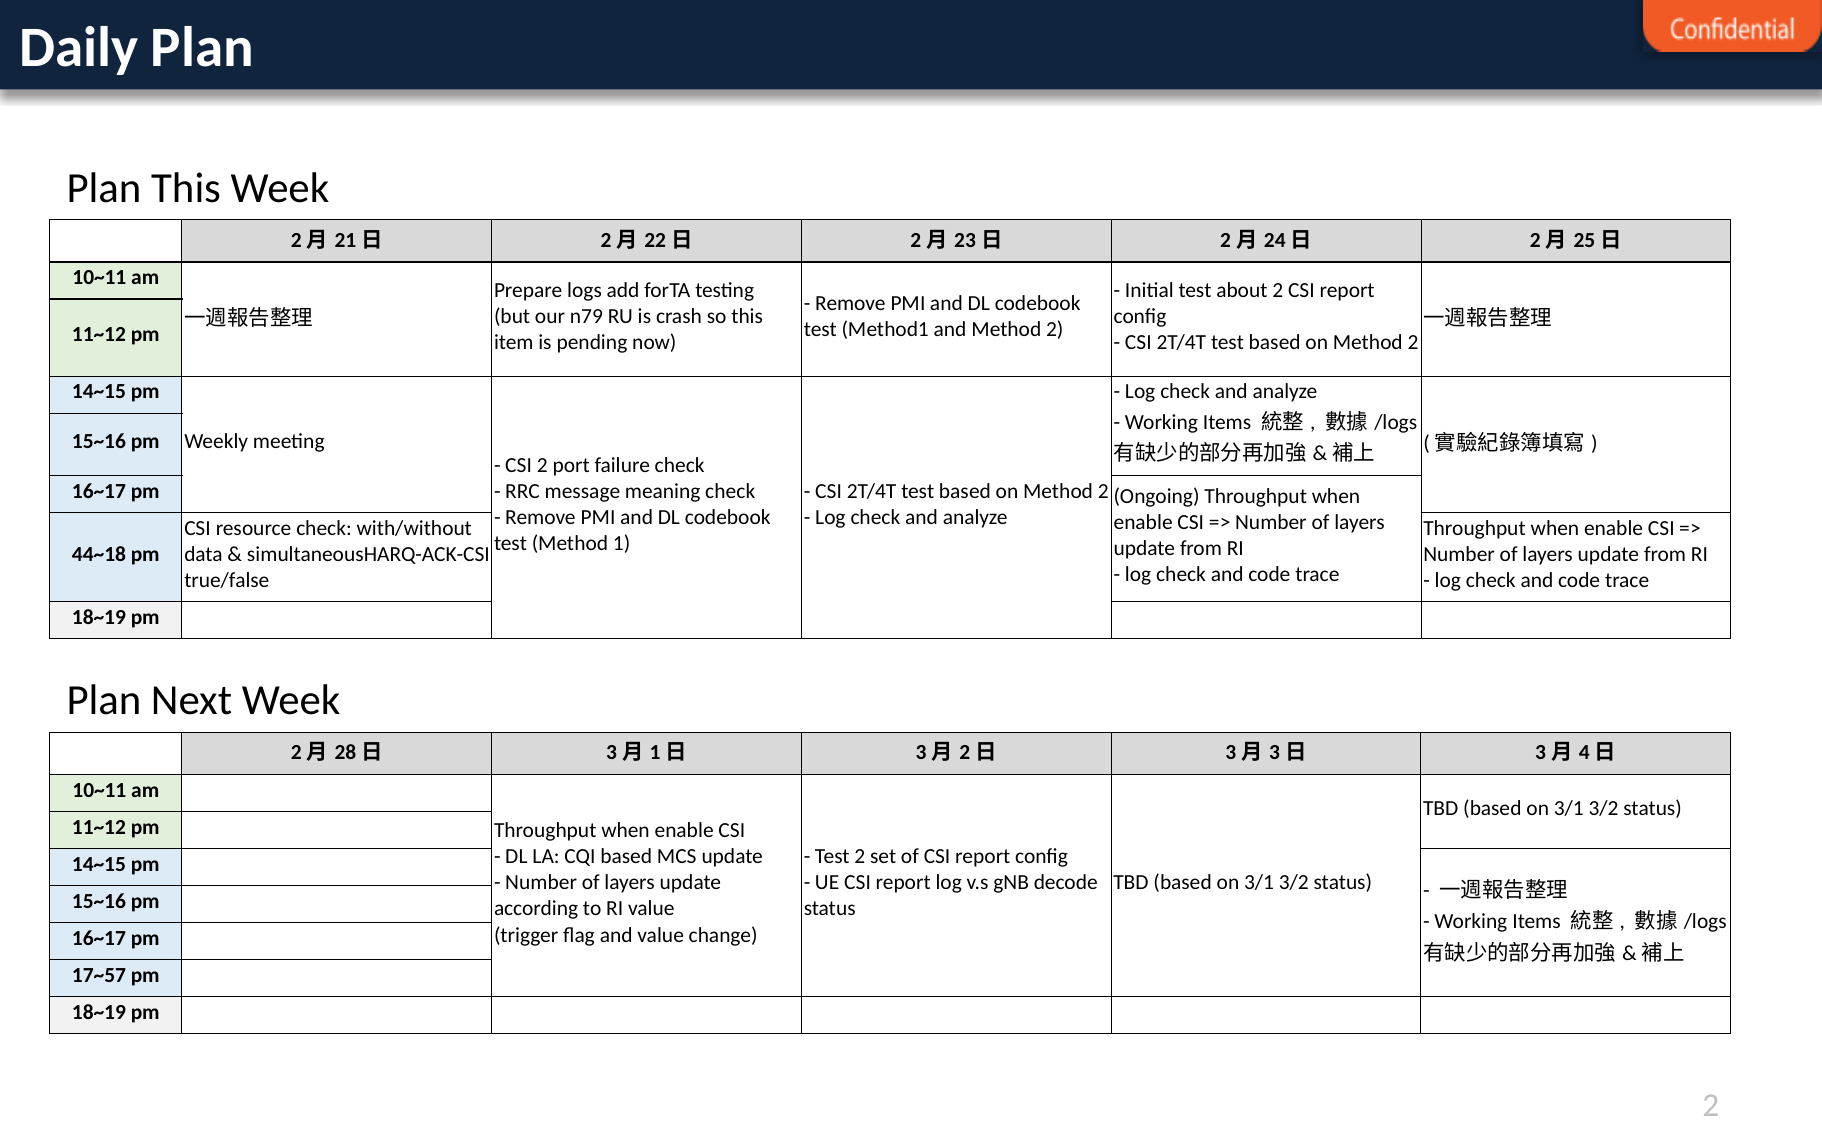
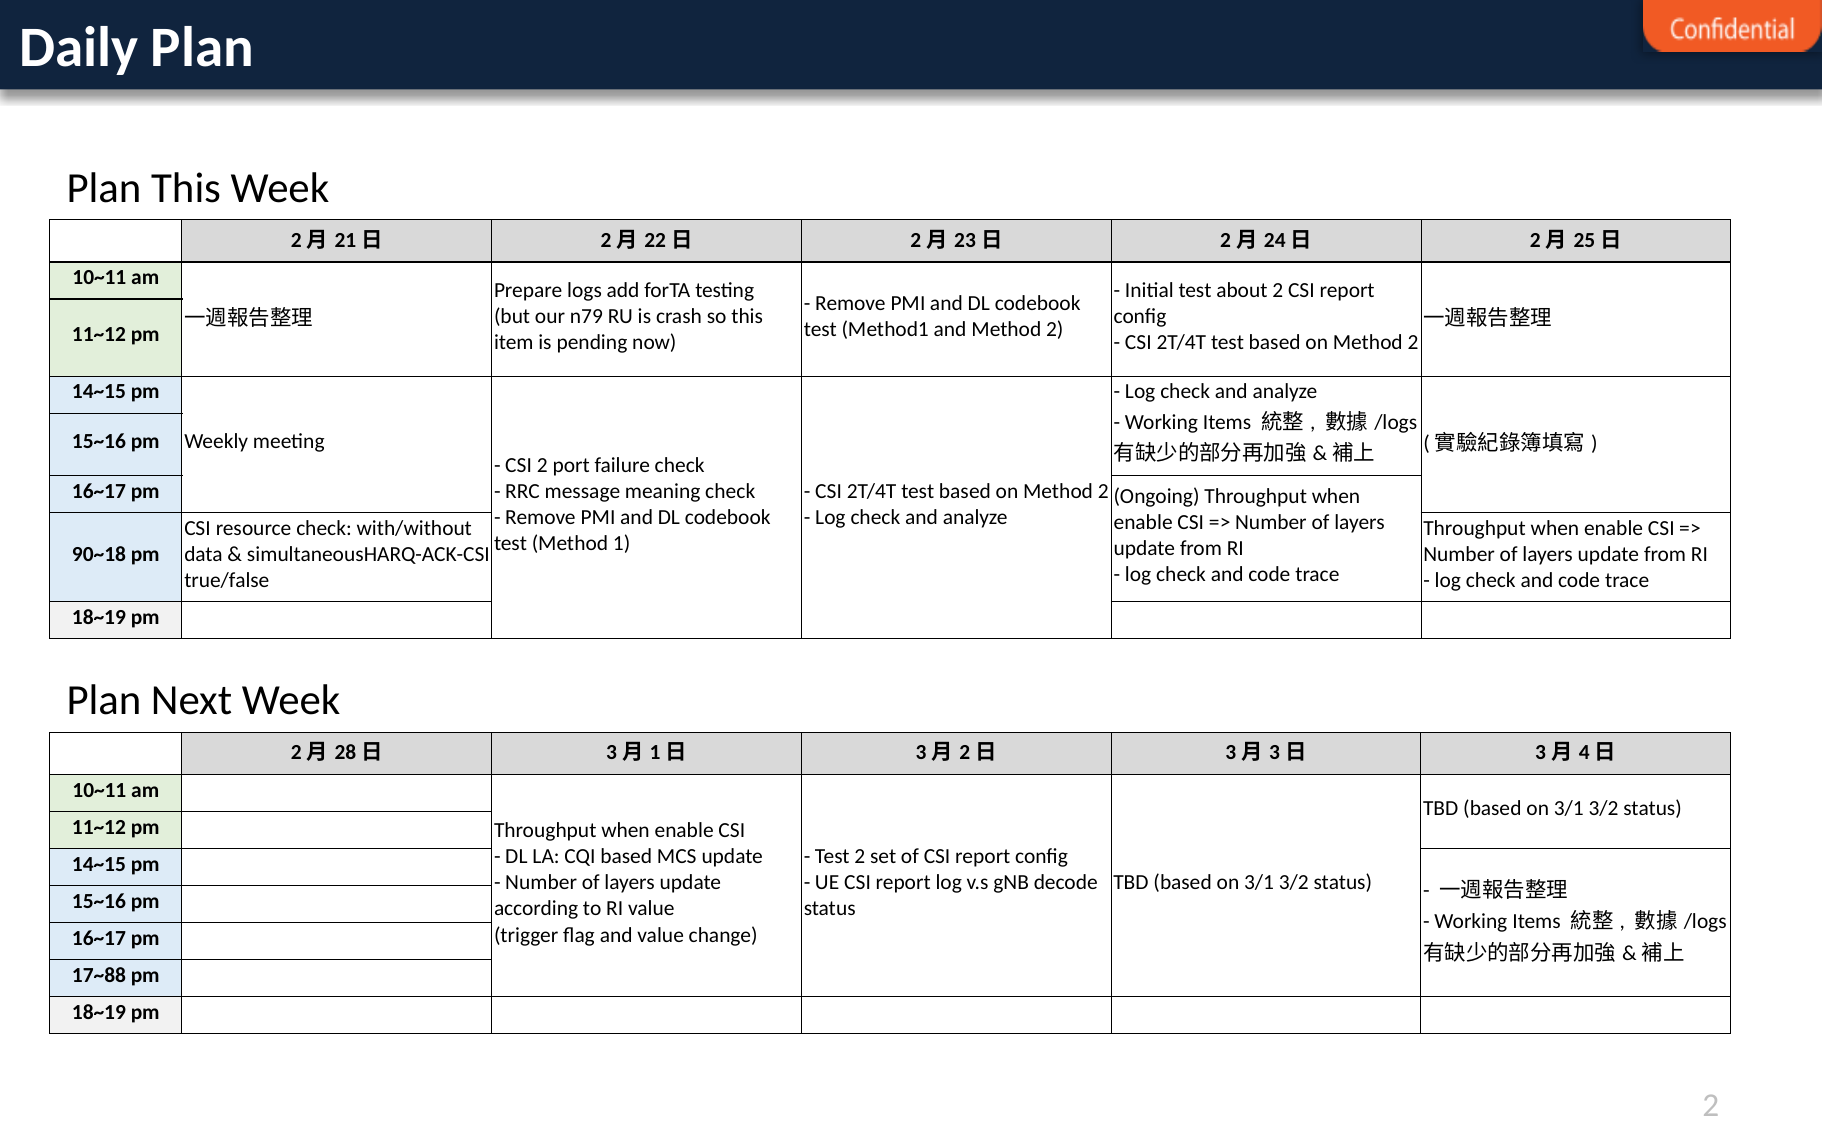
44~18: 44~18 -> 90~18 (99, 554)
17~57: 17~57 -> 17~88 (99, 976)
